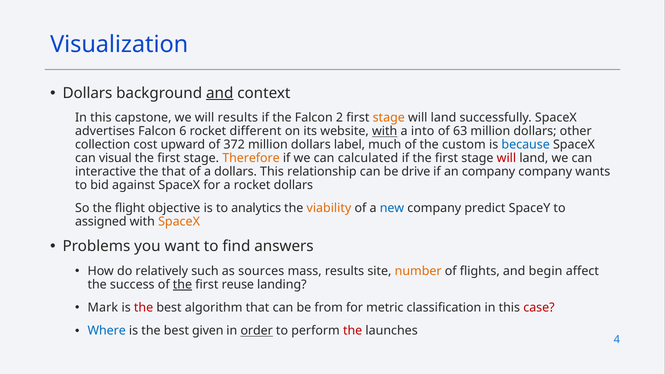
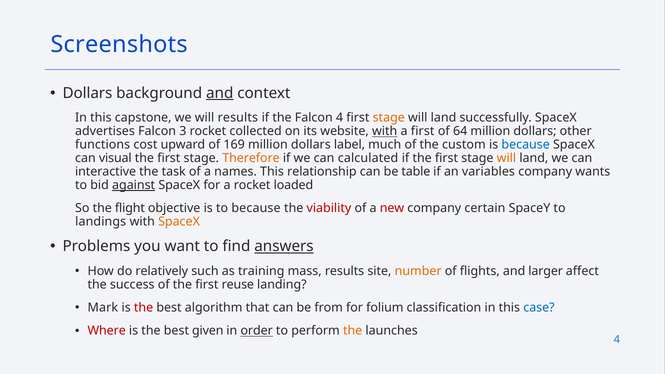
Visualization: Visualization -> Screenshots (119, 44)
Falcon 2: 2 -> 4 (339, 118)
6: 6 -> 3 (183, 131)
different: different -> collected (256, 131)
a into: into -> first (423, 131)
63: 63 -> 64 (460, 131)
collection: collection -> functions (103, 145)
372: 372 -> 169 (234, 145)
will colour: red -> orange (506, 158)
the that: that -> task (174, 172)
a dollars: dollars -> names (236, 172)
drive: drive -> table (416, 172)
an company: company -> variables (488, 172)
against underline: none -> present (134, 185)
rocket dollars: dollars -> loaded (293, 185)
to analytics: analytics -> because (256, 208)
viability colour: orange -> red (329, 208)
new colour: blue -> red (392, 208)
predict: predict -> certain (485, 208)
assigned: assigned -> landings (101, 222)
answers underline: none -> present (284, 246)
sources: sources -> training (261, 271)
begin: begin -> larger (546, 271)
the underline: present -> none (182, 285)
metric: metric -> folium (385, 308)
case colour: red -> blue (539, 308)
Where colour: blue -> red (107, 331)
the colour: red -> orange (353, 331)
